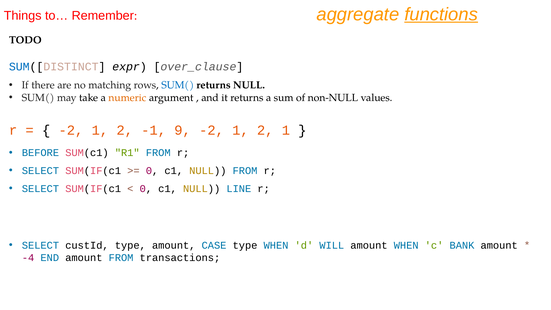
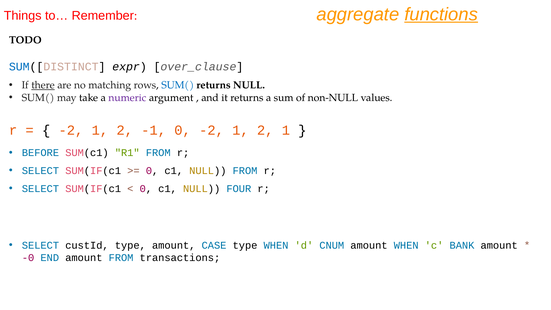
there underline: none -> present (43, 85)
numeric colour: orange -> purple (128, 98)
-1 9: 9 -> 0 (183, 130)
LINE: LINE -> FOUR (239, 189)
WILL: WILL -> CNUM (332, 245)
-4: -4 -> -0 (28, 258)
